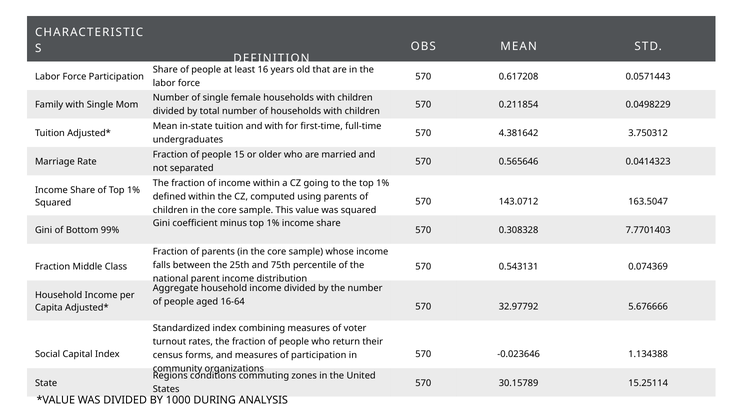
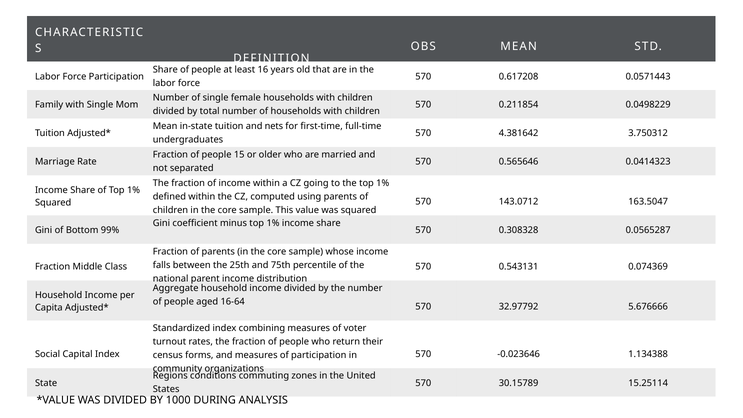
and with: with -> nets (274, 126)
7.7701403: 7.7701403 -> 0.0565287 (648, 230)
